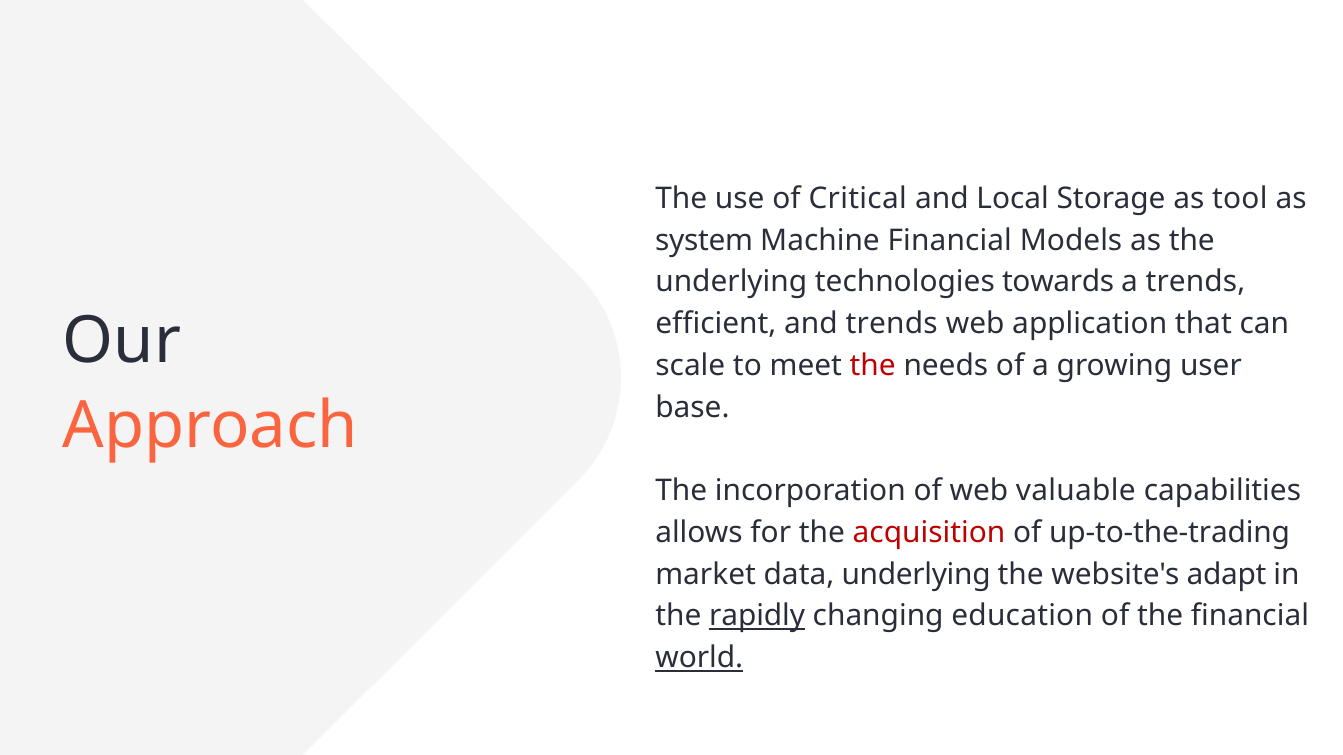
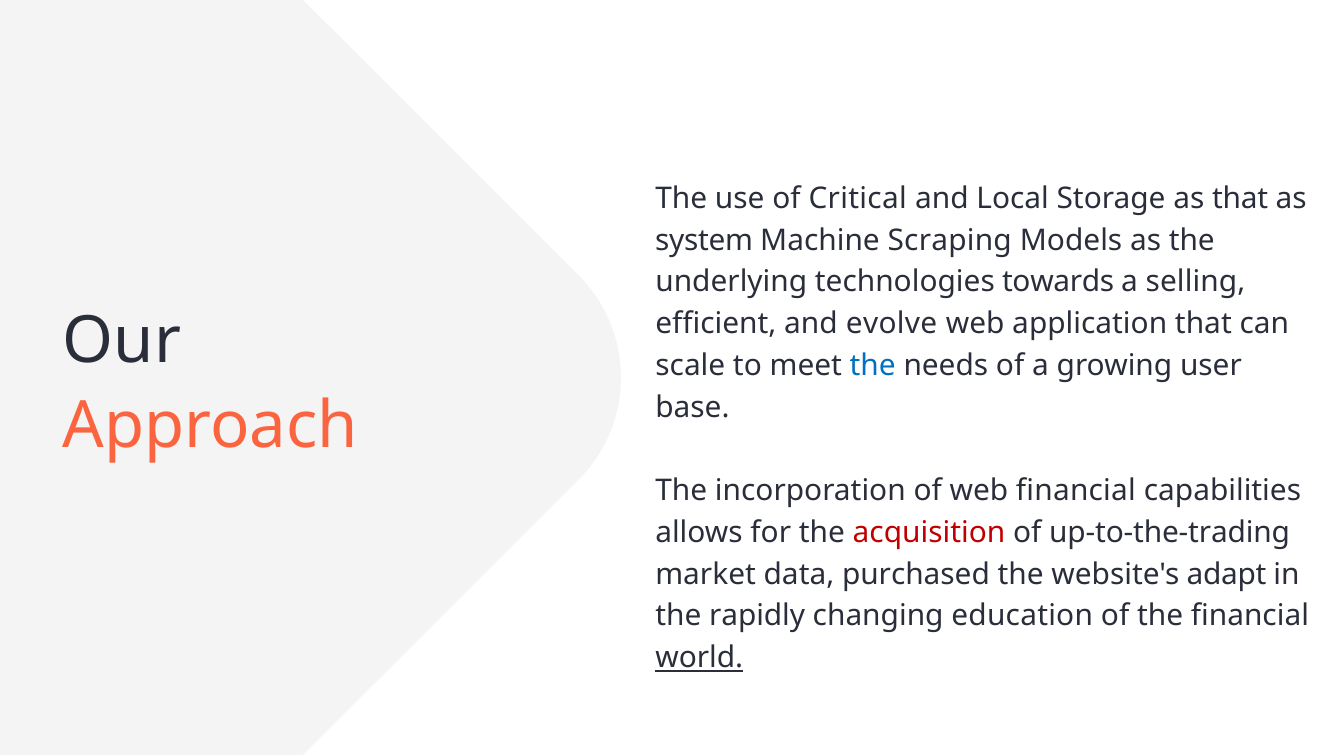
as tool: tool -> that (1240, 199)
Machine Financial: Financial -> Scraping (950, 240)
a trends: trends -> selling (1195, 282)
and trends: trends -> evolve (892, 324)
the colour: red -> blue (873, 366)
web valuable: valuable -> financial (1076, 491)
data underlying: underlying -> purchased (916, 575)
rapidly underline: present -> none (757, 616)
